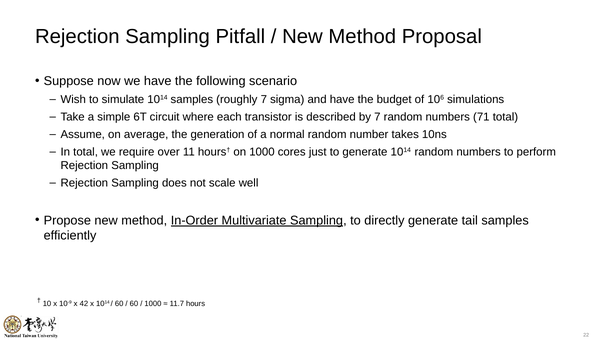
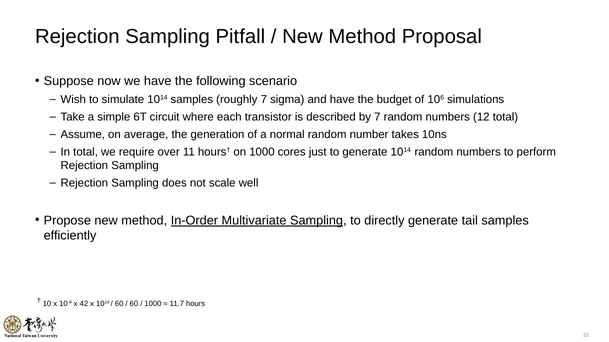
71: 71 -> 12 (481, 117)
